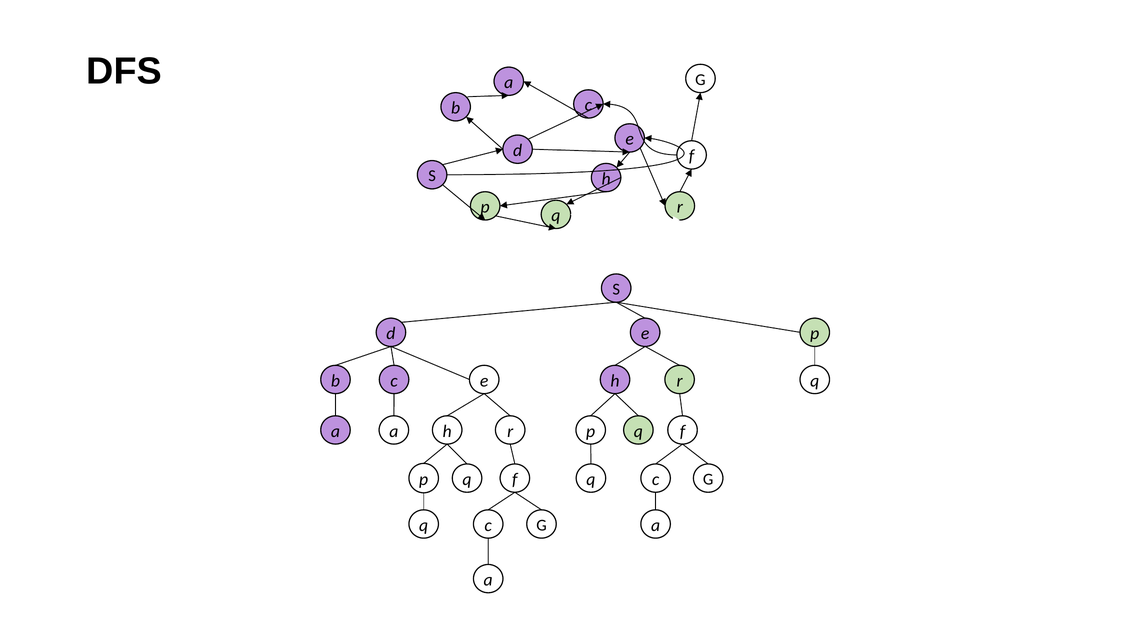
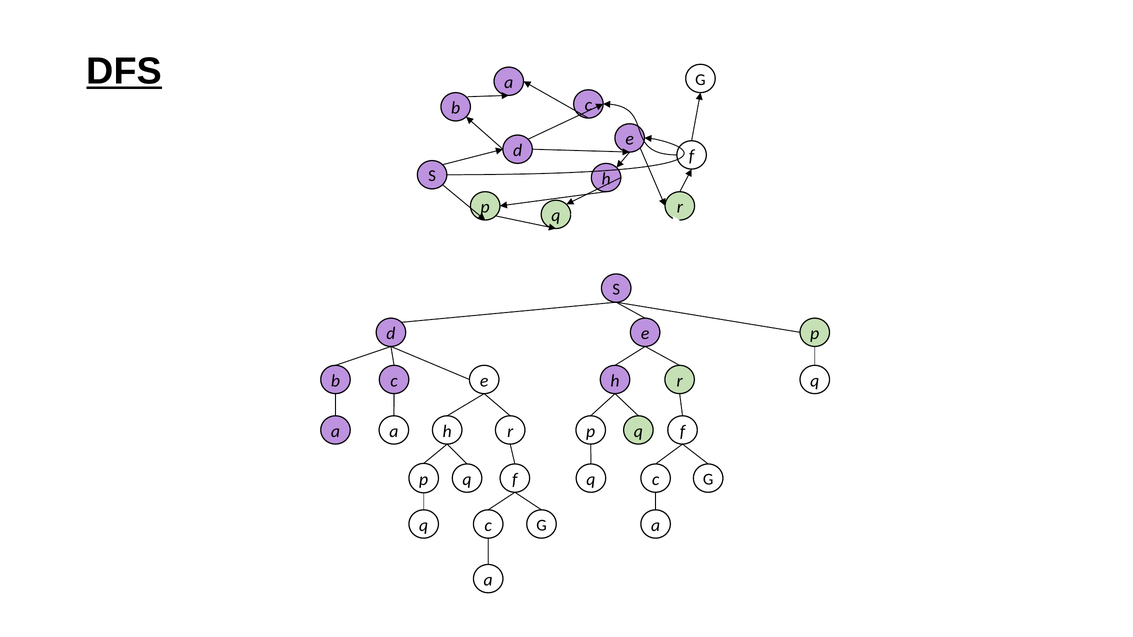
DFS underline: none -> present (124, 71)
